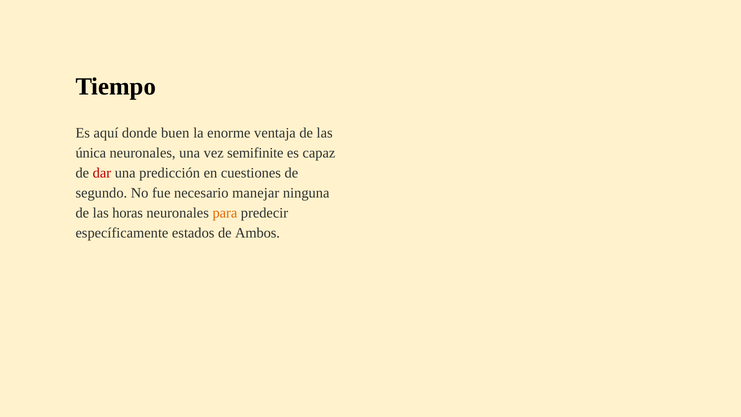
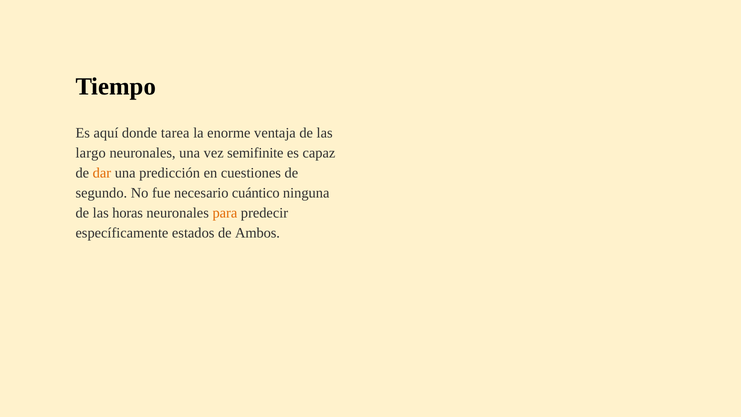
buen: buen -> tarea (175, 133)
única: única -> largo (91, 153)
dar colour: red -> orange (102, 173)
manejar: manejar -> cuántico (256, 193)
